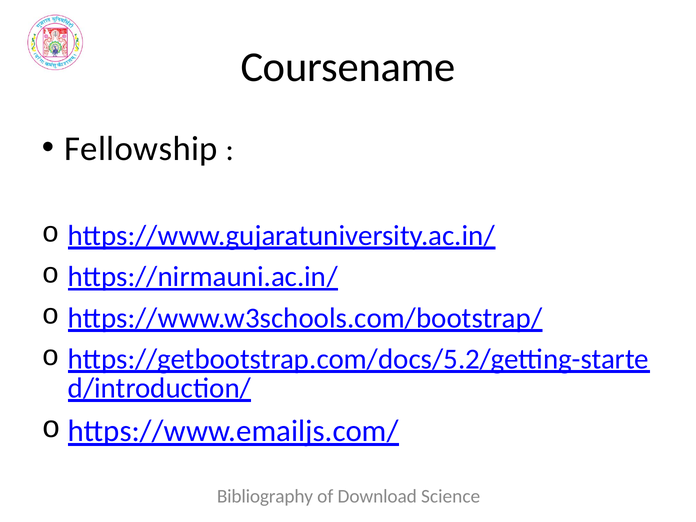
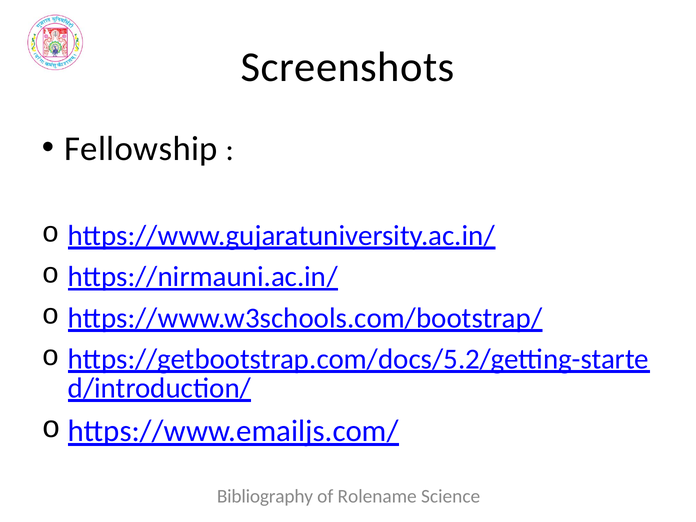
Coursename: Coursename -> Screenshots (348, 67)
Download: Download -> Rolename (377, 496)
